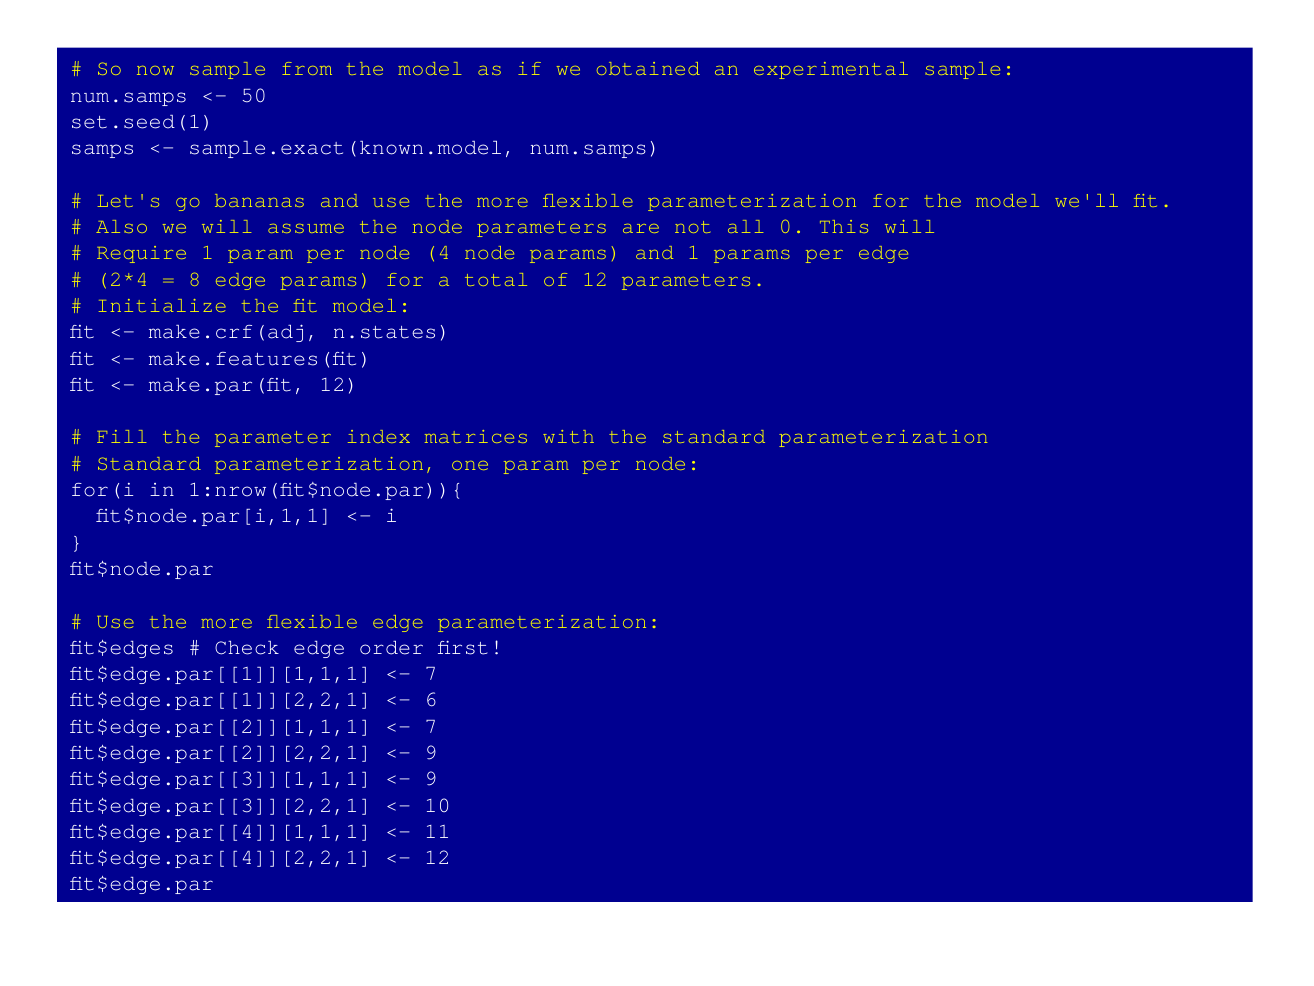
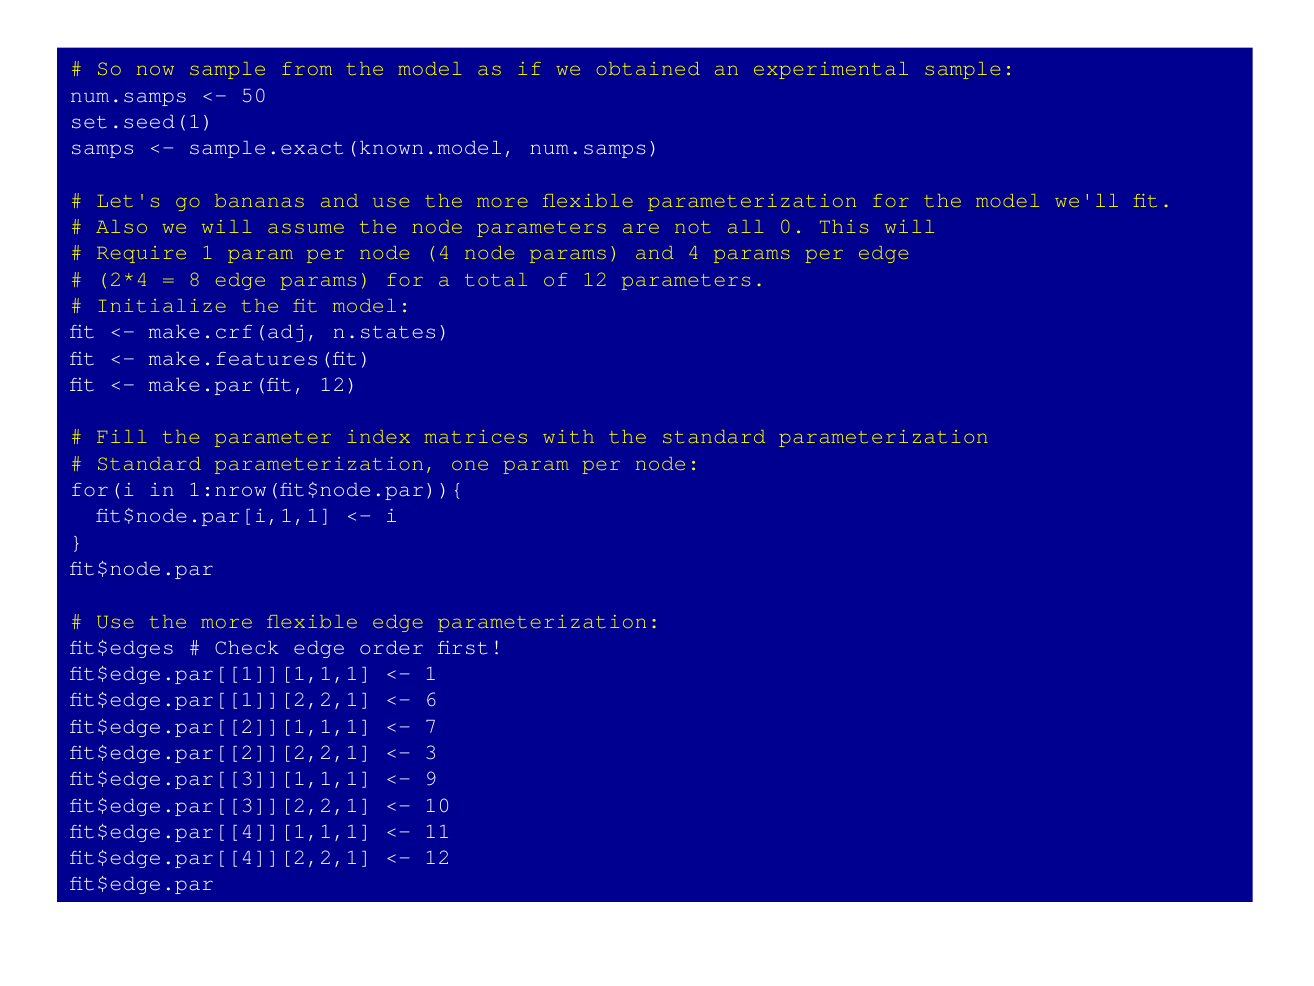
and 1: 1 -> 4 (694, 253)
7: 7 -> 1 (431, 673)
9: 9 -> 3 (431, 752)
